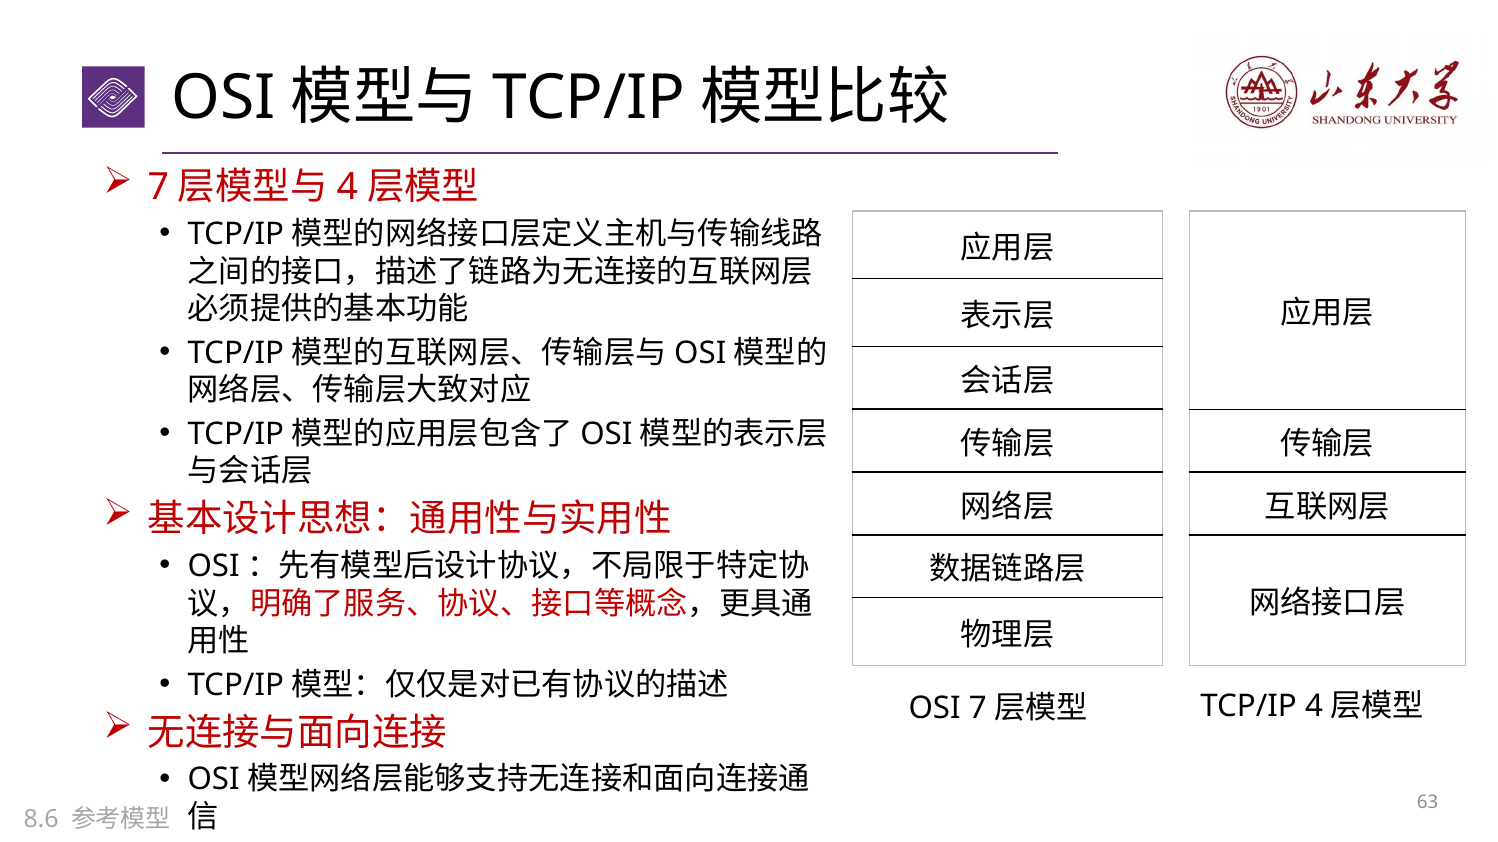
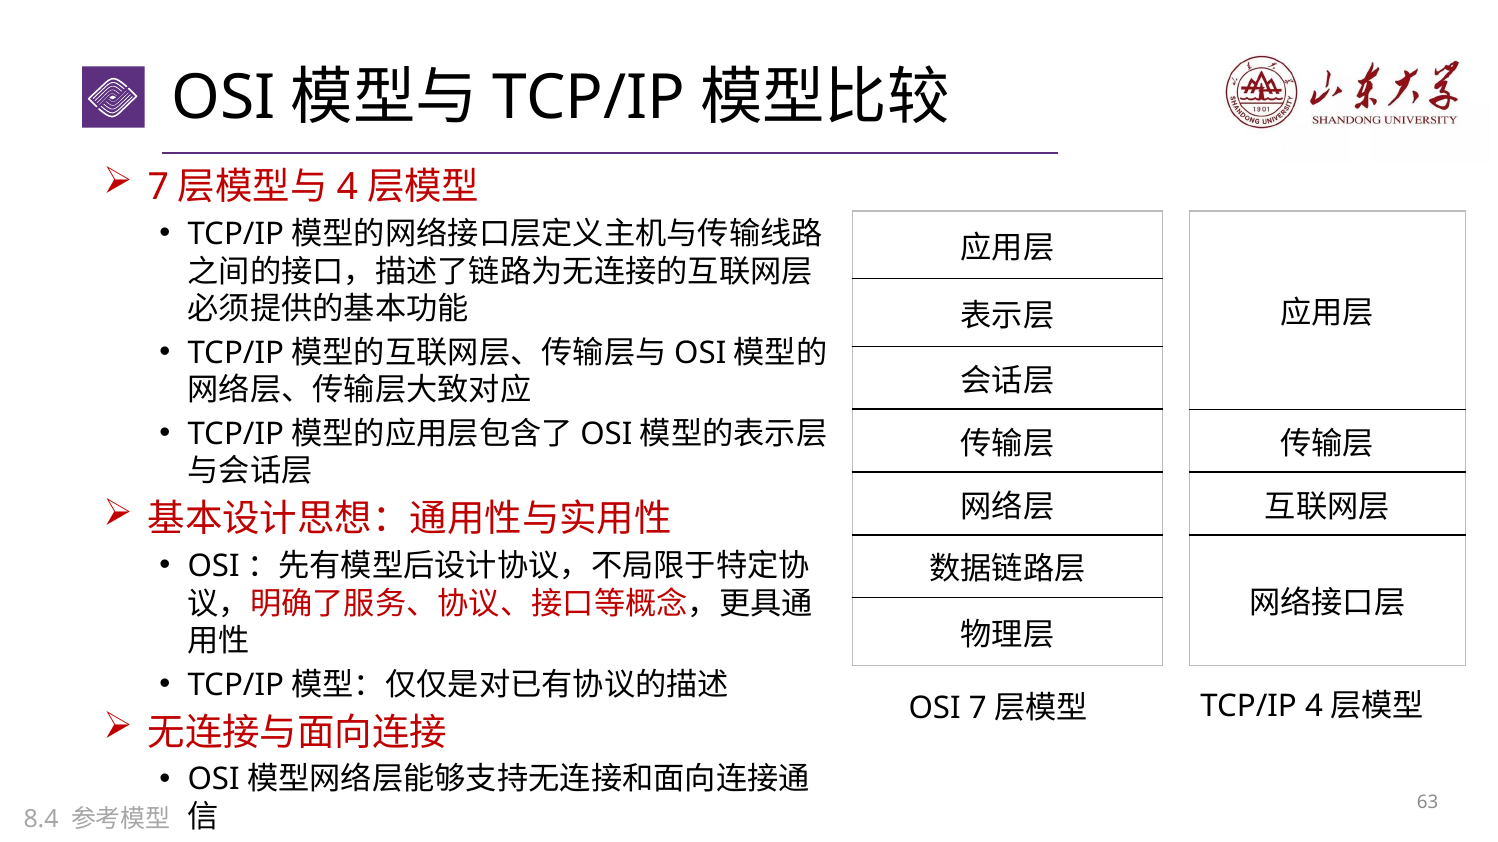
8.6: 8.6 -> 8.4 (41, 820)
